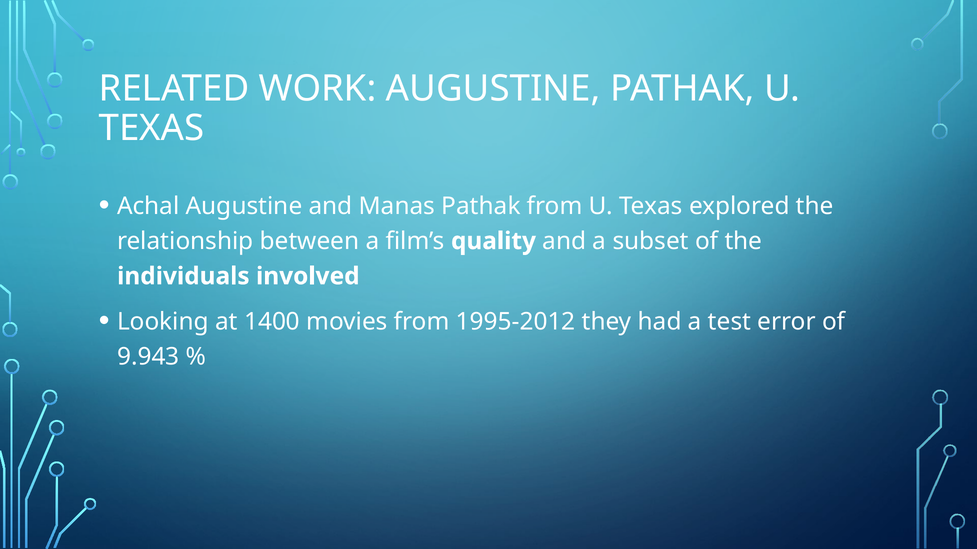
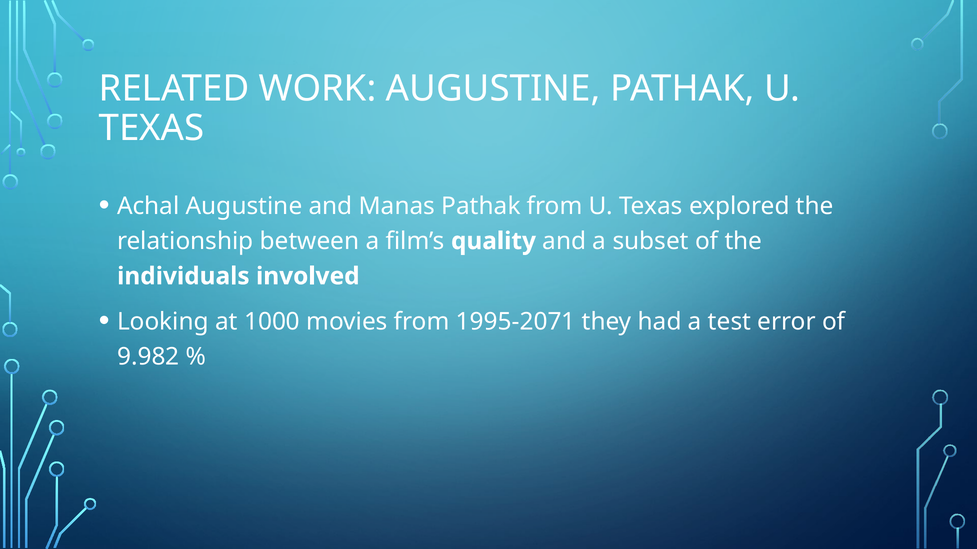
1400: 1400 -> 1000 (272, 322)
1995-2012: 1995-2012 -> 1995-2071 (516, 322)
9.943: 9.943 -> 9.982 (148, 357)
